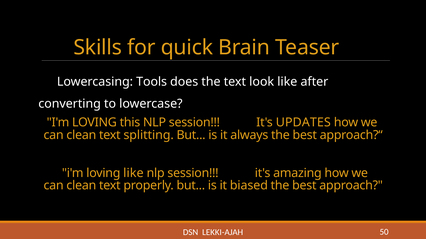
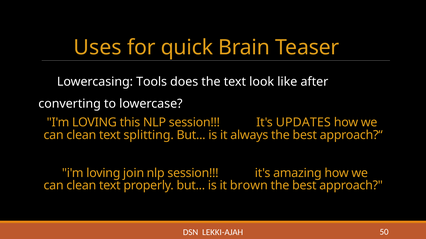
Skills: Skills -> Uses (98, 48)
loving like: like -> join (134, 173)
biased: biased -> brown (249, 186)
